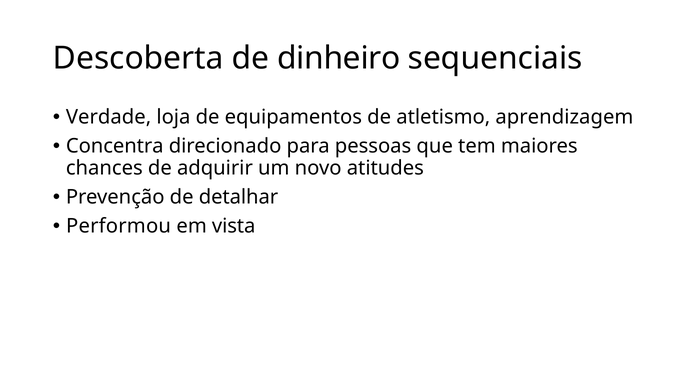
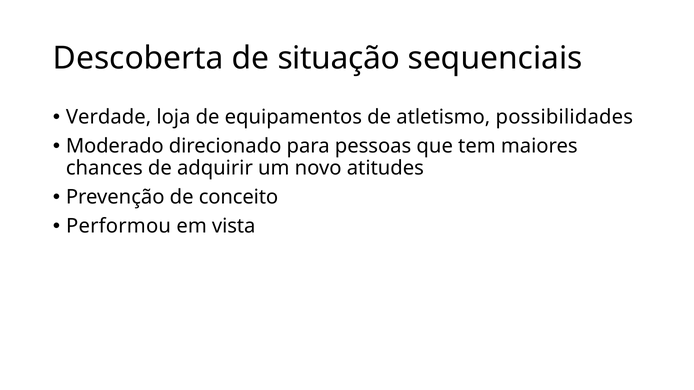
dinheiro: dinheiro -> situação (339, 58)
aprendizagem: aprendizagem -> possibilidades (564, 117)
Concentra: Concentra -> Moderado (115, 146)
detalhar: detalhar -> conceito (238, 197)
